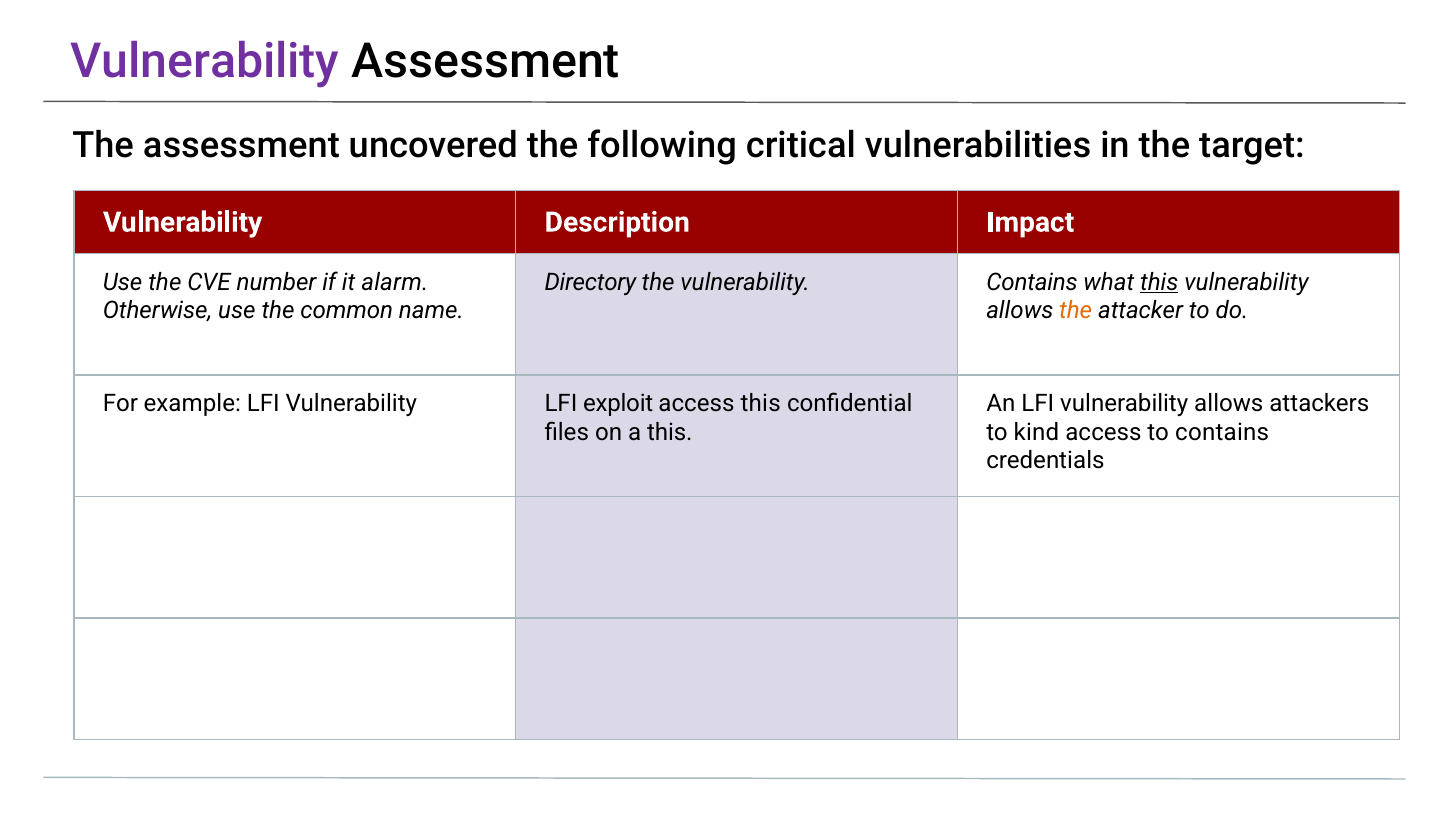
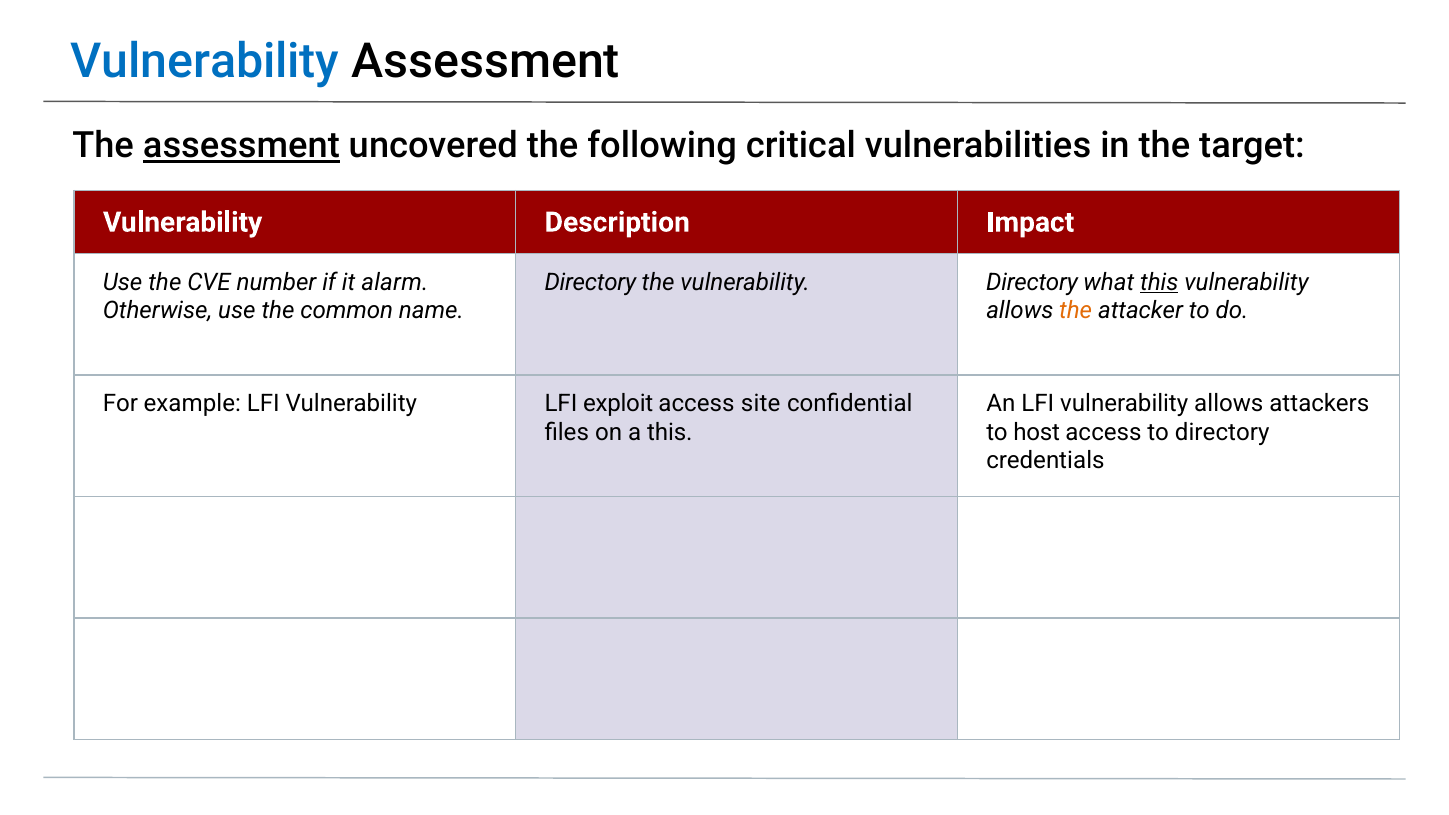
Vulnerability colour: purple -> blue (205, 61)
assessment underline: none -> present (241, 146)
vulnerability Contains: Contains -> Directory (1032, 282)
access this: this -> site (761, 404)
kind: kind -> host (1037, 432)
to contains: contains -> directory (1222, 432)
